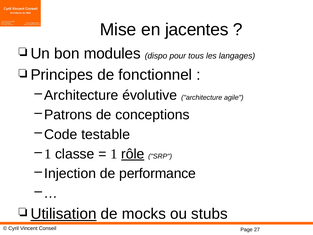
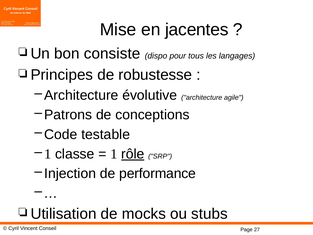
modules: modules -> consiste (112, 53)
fonctionnel: fonctionnel -> robustesse (155, 75)
Utilisation underline: present -> none (63, 214)
